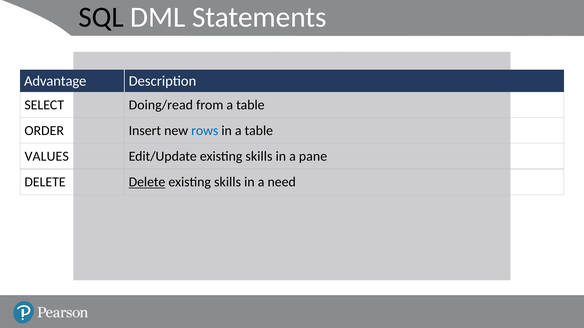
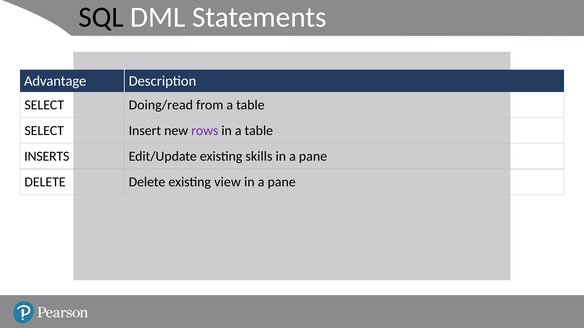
ORDER: ORDER -> SELECT (44, 131)
rows colour: blue -> purple (205, 131)
VALUES: VALUES -> INSERTS (47, 157)
Delete underline: present -> none (147, 182)
skills: skills -> view (228, 182)
need: need -> pane (282, 182)
